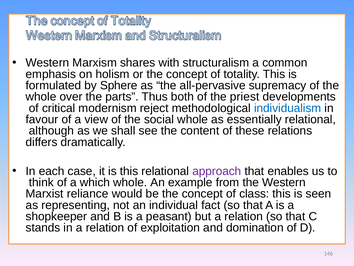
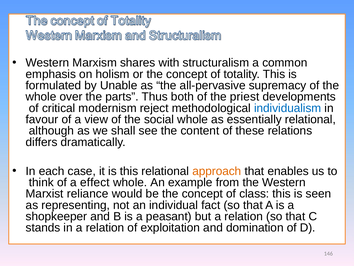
Sphere: Sphere -> Unable (119, 85)
approach colour: purple -> orange (217, 171)
which: which -> effect (95, 182)
